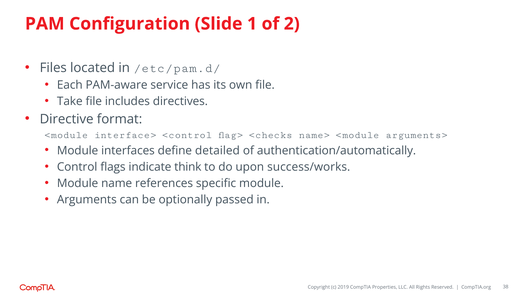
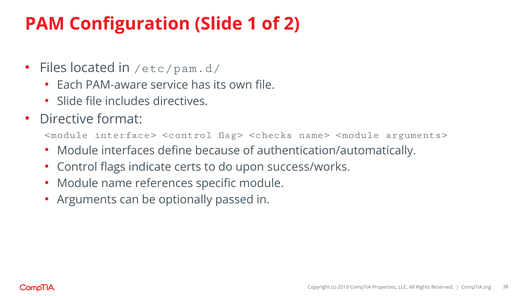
Take: Take -> Slide (70, 101)
detailed: detailed -> because (218, 150)
think: think -> certs (188, 167)
